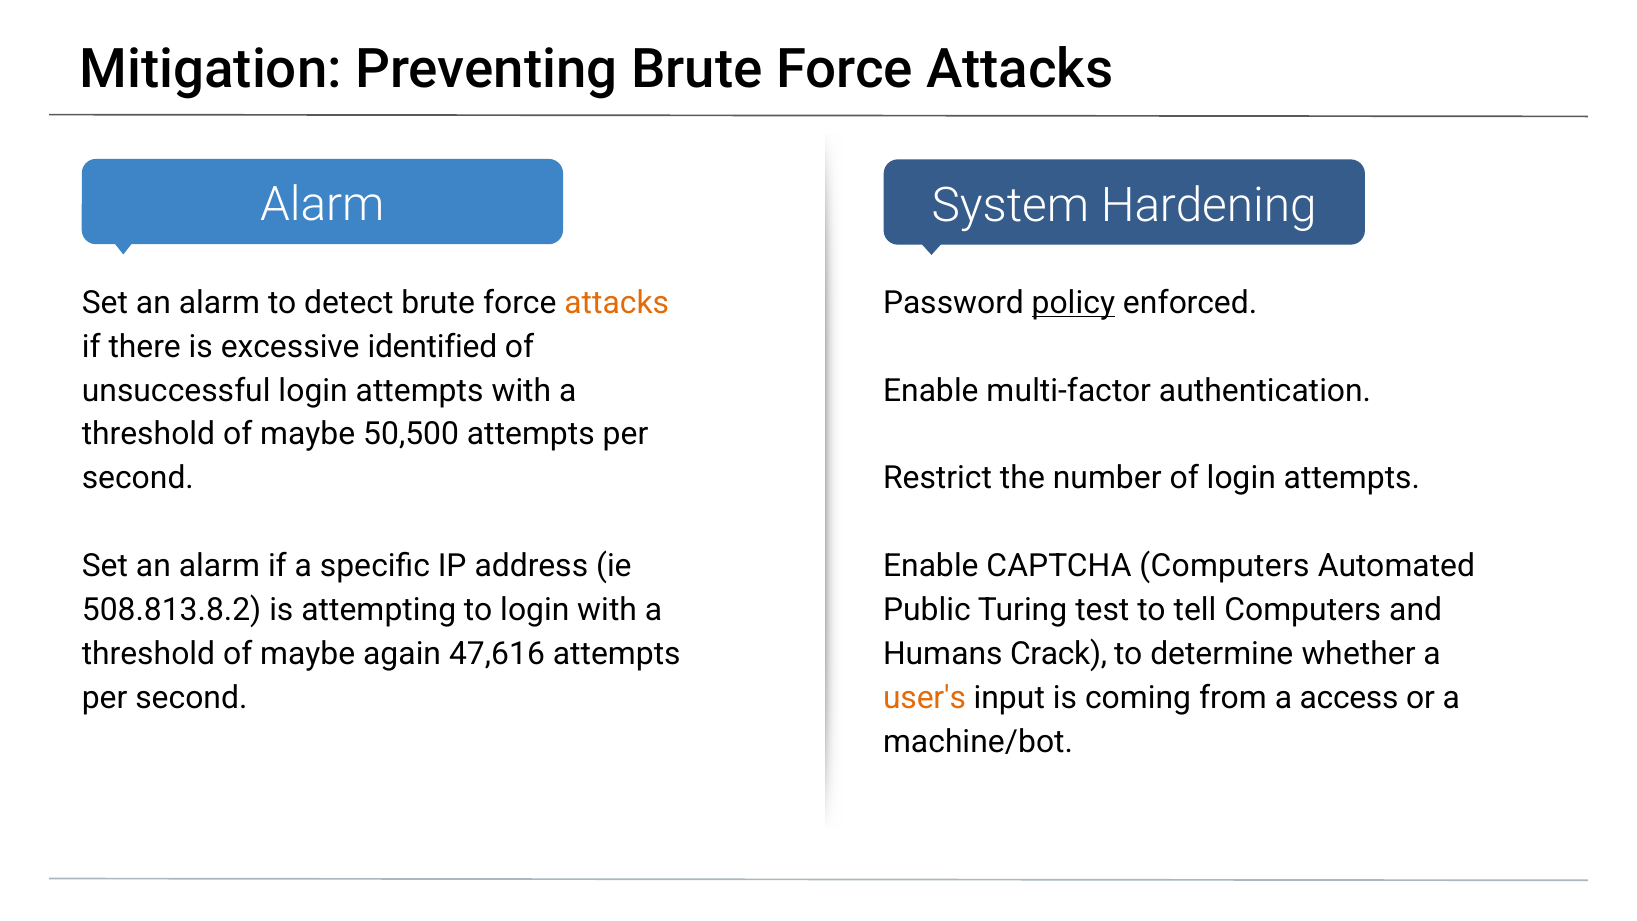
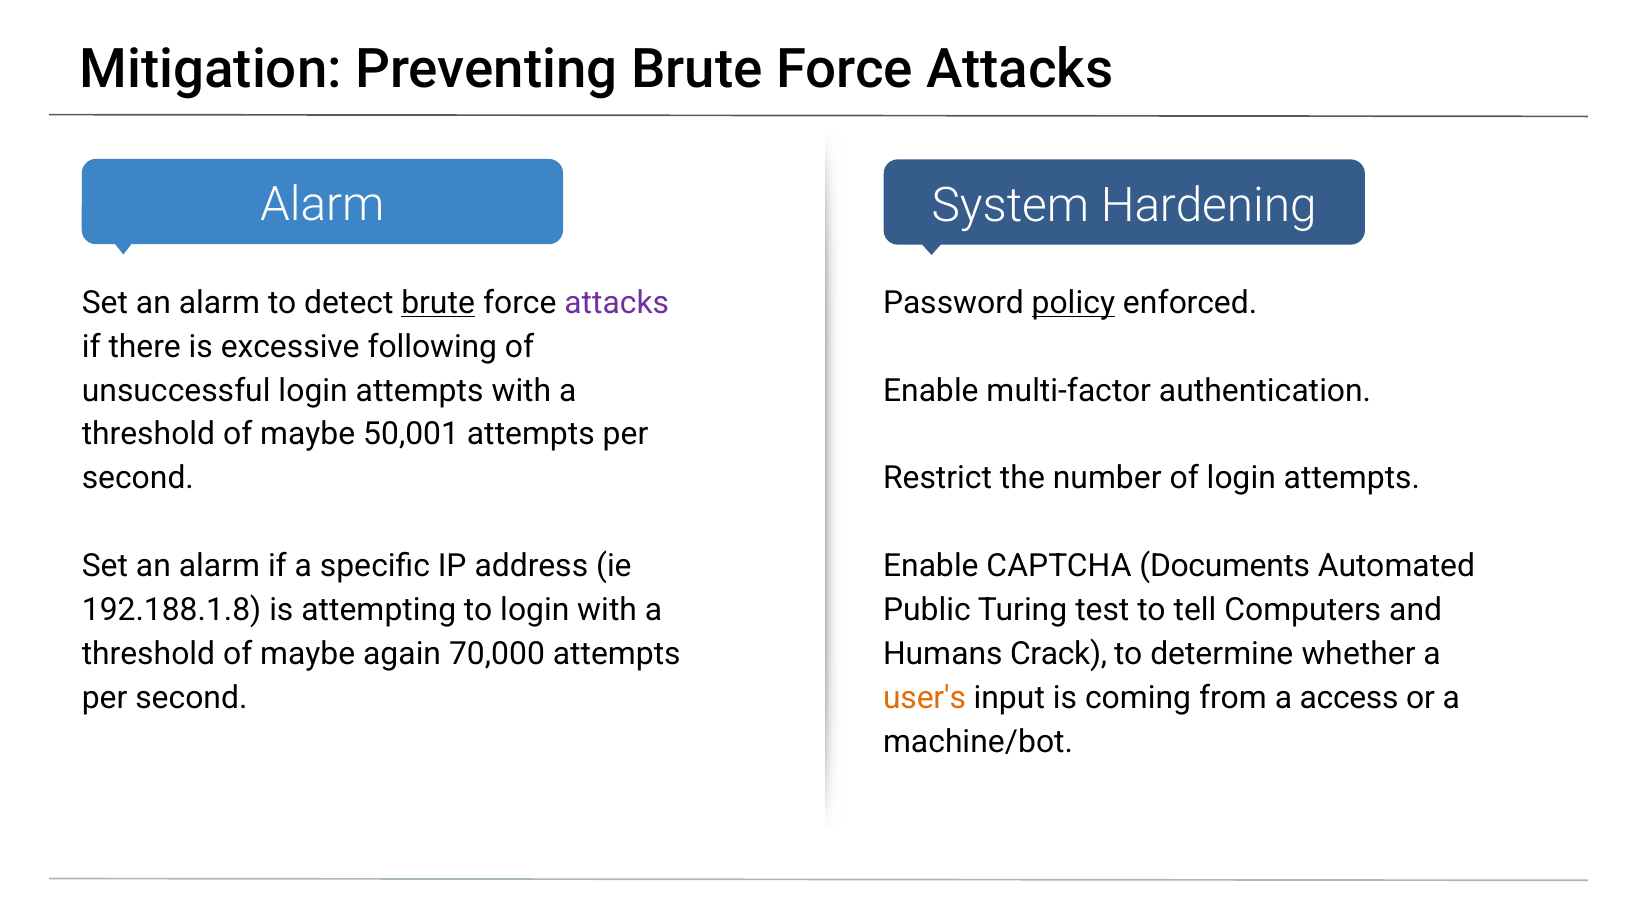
brute underline: none -> present (438, 303)
attacks colour: orange -> purple (617, 303)
identified: identified -> following (432, 347)
50,500: 50,500 -> 50,001 (411, 434)
CAPTCHA Computers: Computers -> Documents (1225, 566)
508.813.8.2: 508.813.8.2 -> 192.188.1.8 (172, 610)
47,616: 47,616 -> 70,000 (497, 654)
